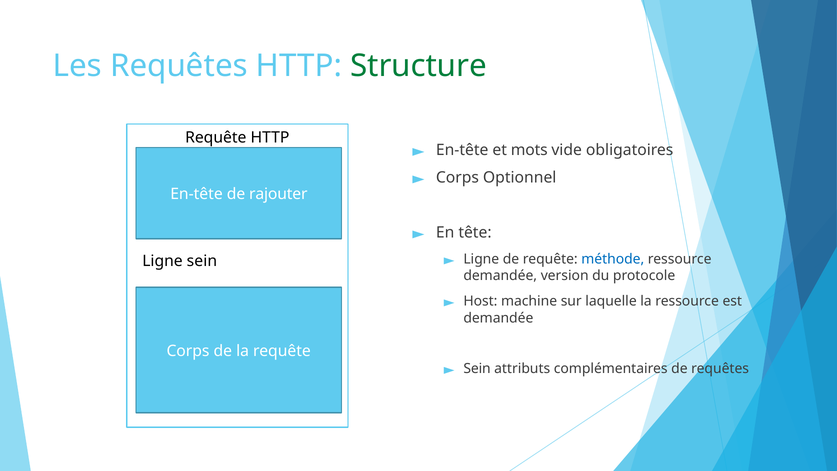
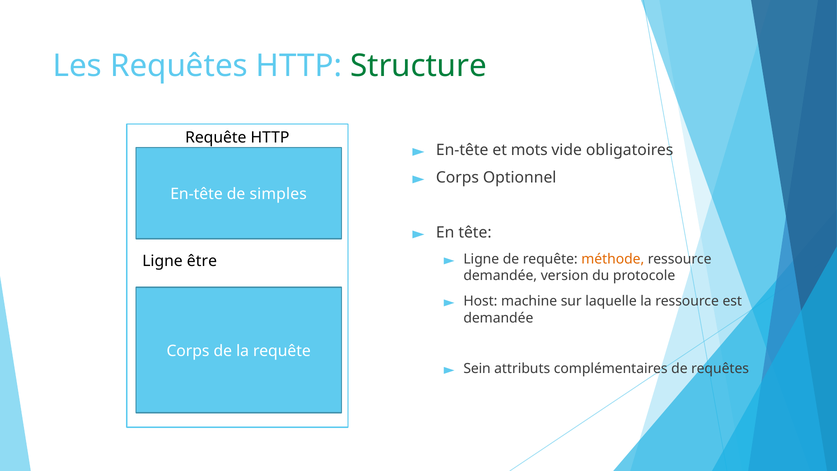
rajouter: rajouter -> simples (278, 194)
méthode colour: blue -> orange (613, 259)
Ligne sein: sein -> être (202, 261)
